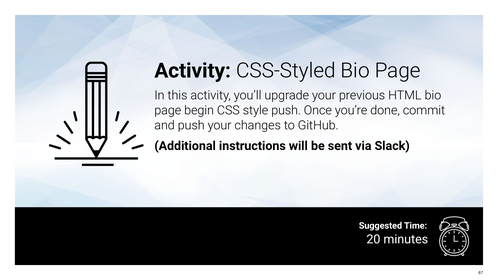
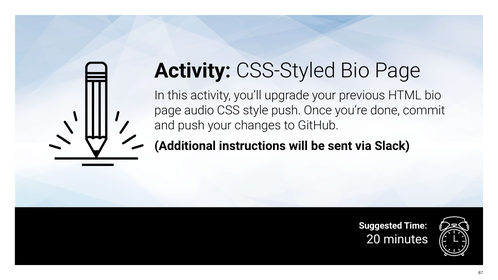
begin: begin -> audio (199, 111)
